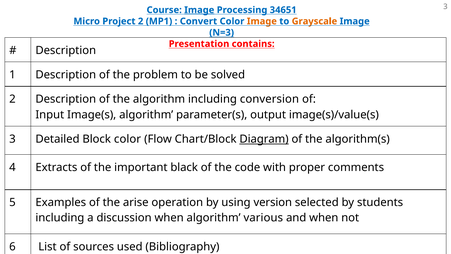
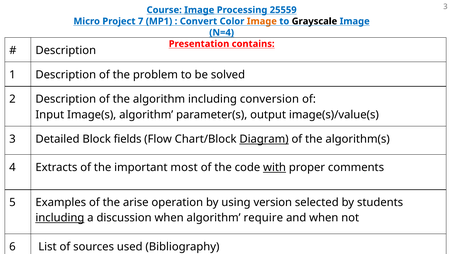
34651: 34651 -> 25559 (283, 10)
Project 2: 2 -> 7 (141, 21)
Grayscale colour: orange -> black (314, 21)
N=3: N=3 -> N=4 (222, 33)
Block color: color -> fields (128, 139)
black: black -> most (184, 167)
with underline: none -> present (275, 167)
including underline: none -> present (60, 218)
various: various -> require (263, 218)
